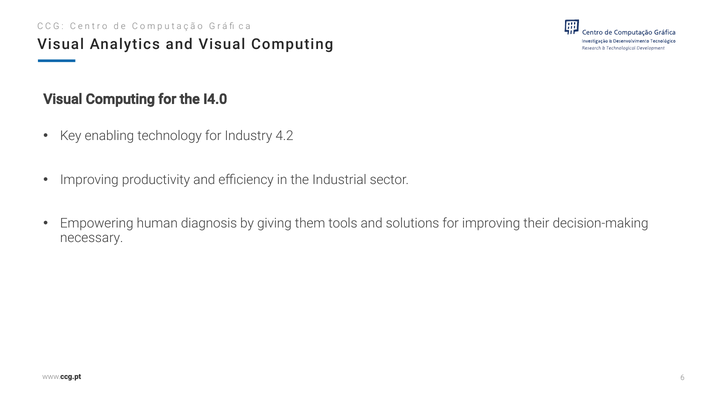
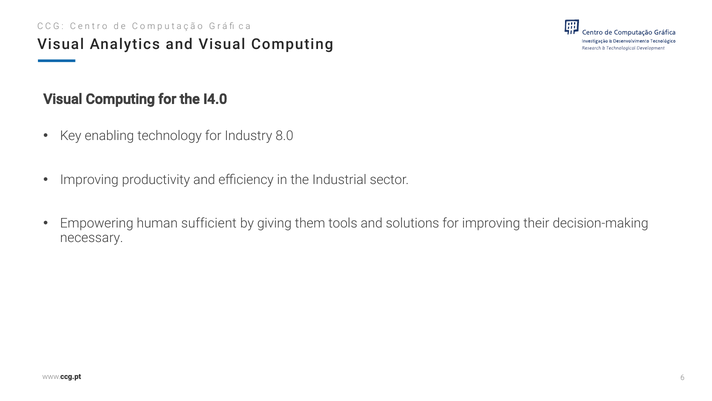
4.2: 4.2 -> 8.0 (285, 136)
diagnosis: diagnosis -> sufficient (209, 223)
